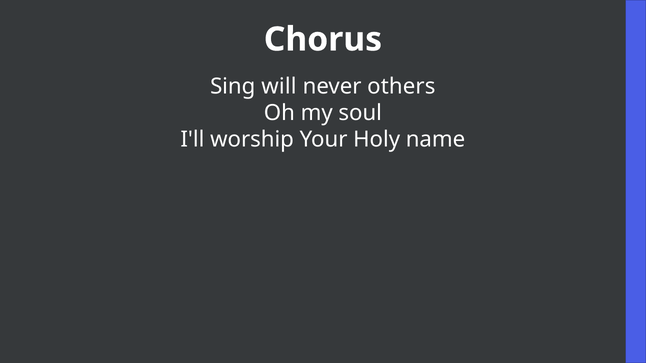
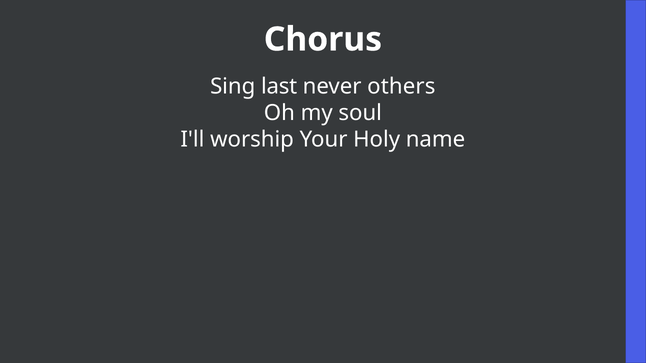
will: will -> last (279, 86)
